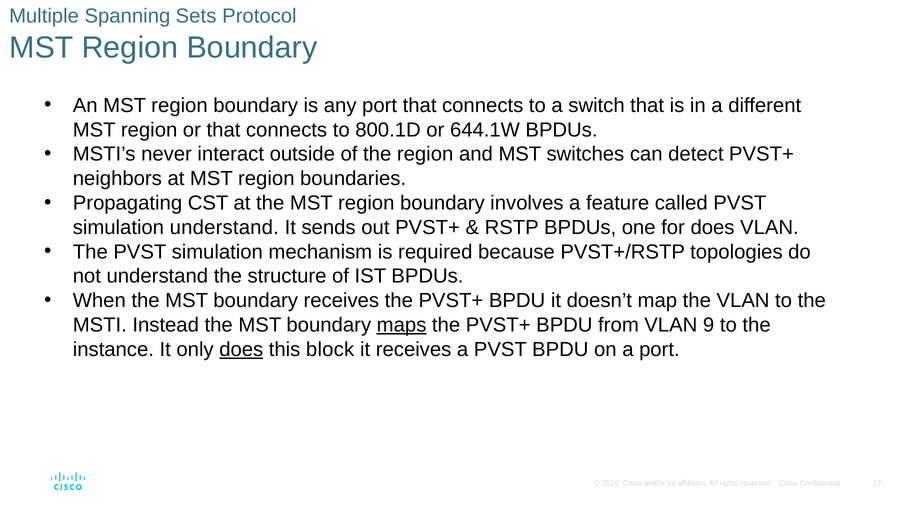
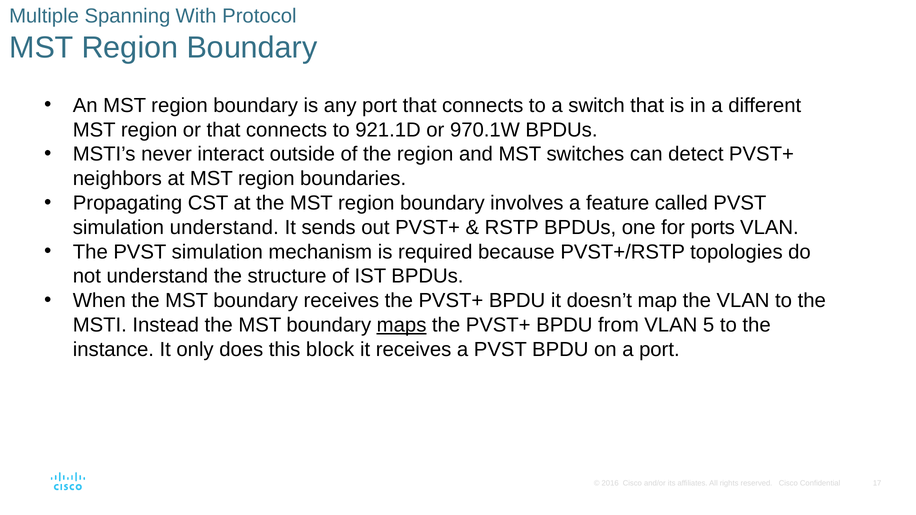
Sets: Sets -> With (196, 16)
800.1D: 800.1D -> 921.1D (388, 130)
644.1W: 644.1W -> 970.1W (485, 130)
for does: does -> ports (713, 228)
9: 9 -> 5 (709, 325)
does underline: present -> none (241, 350)
